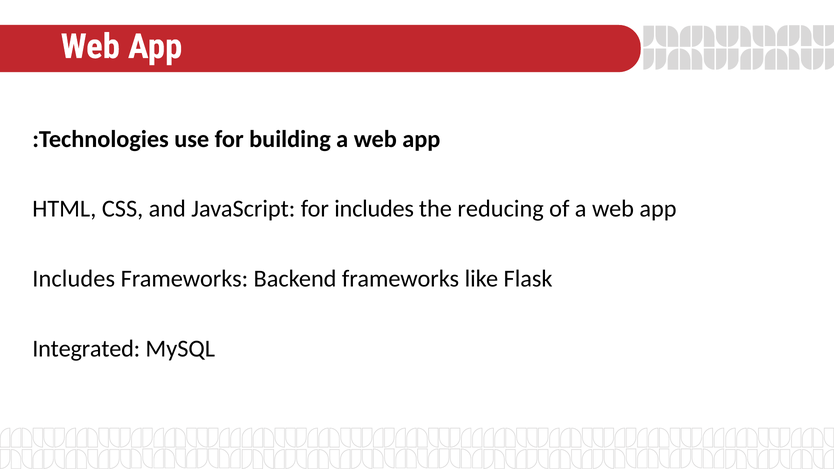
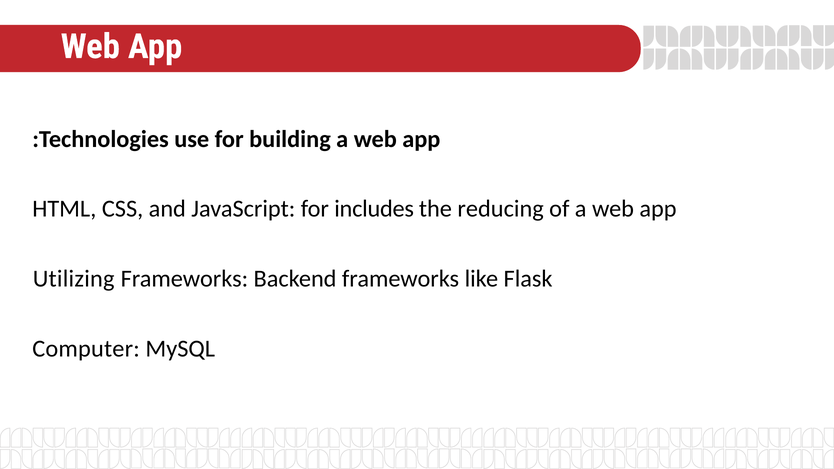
Includes: Includes -> Utilizing (74, 279)
Integrated: Integrated -> Computer (86, 349)
